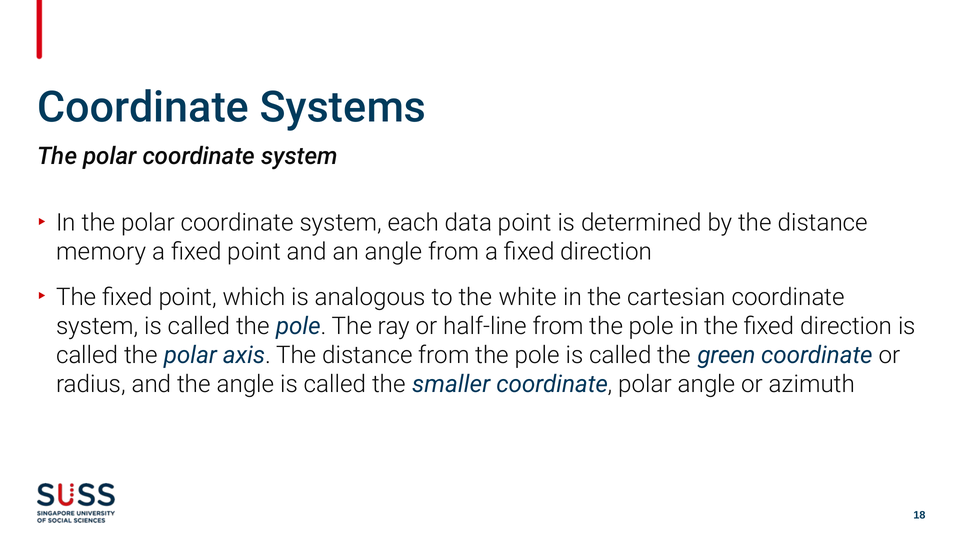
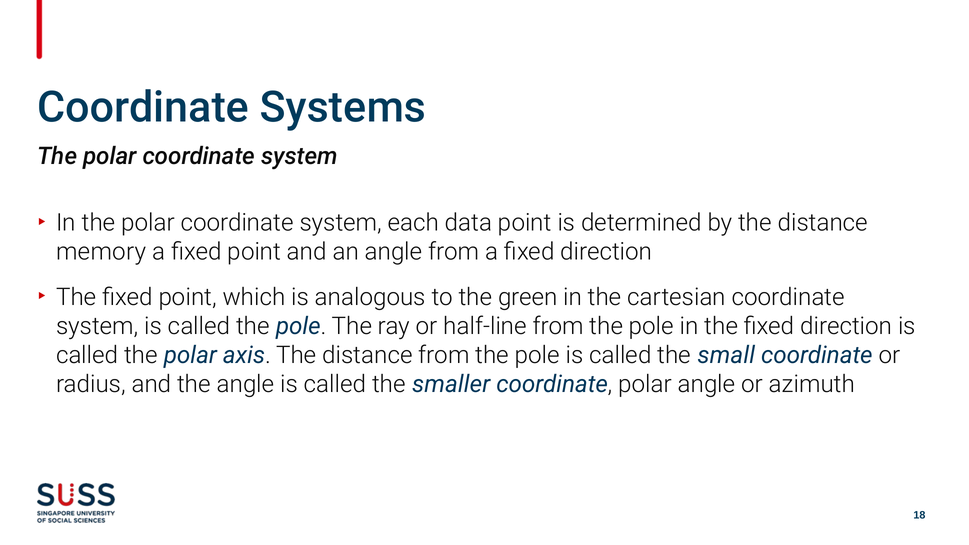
white: white -> green (528, 297)
green: green -> small (726, 355)
